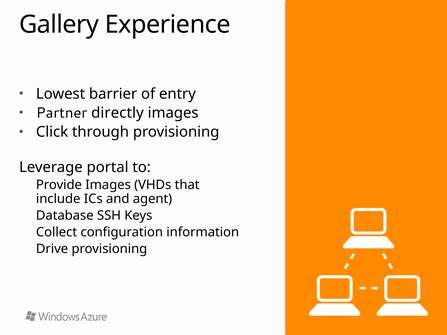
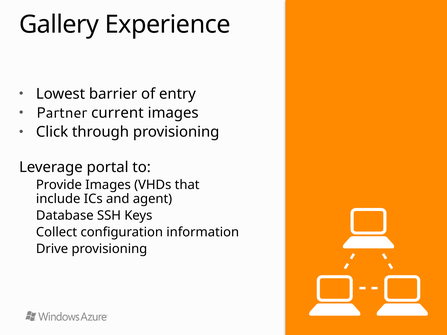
directly: directly -> current (117, 113)
